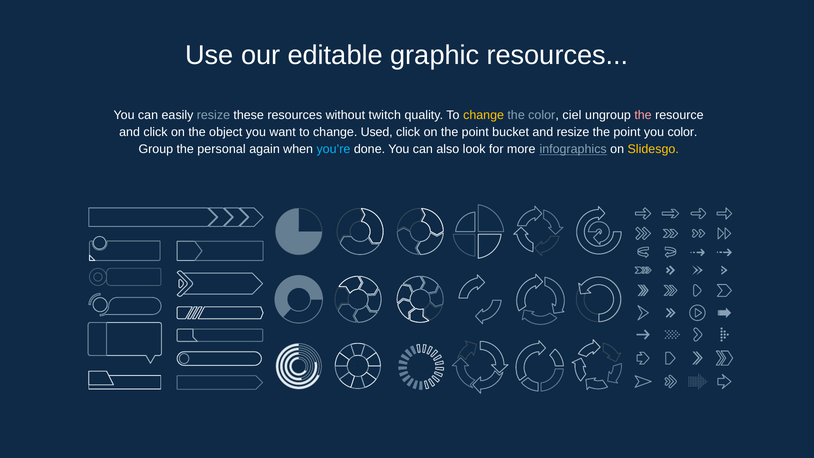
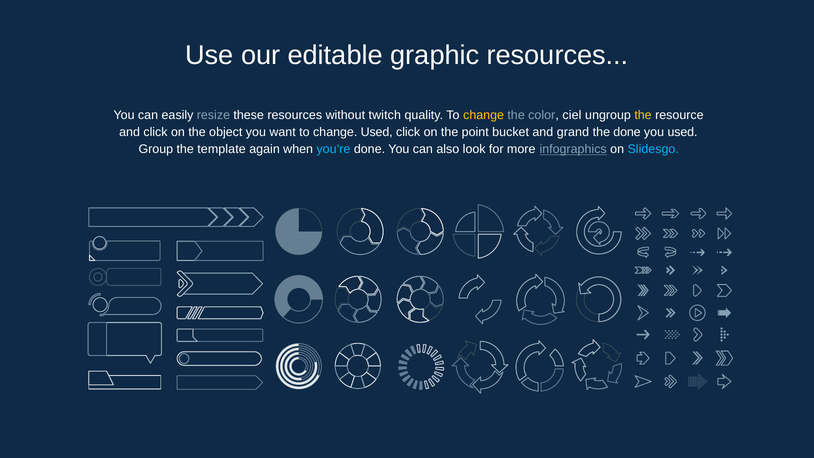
the colour: pink -> yellow (643, 115)
and resize: resize -> grand (573, 132)
point: point -> done (627, 132)
you color: color -> used (682, 132)
personal: personal -> template (222, 149)
Slidesgo colour: yellow -> light blue (653, 149)
